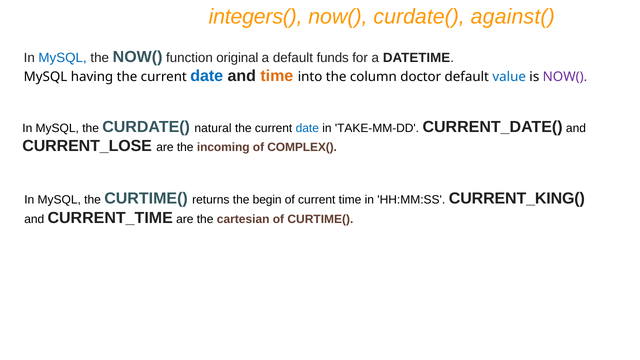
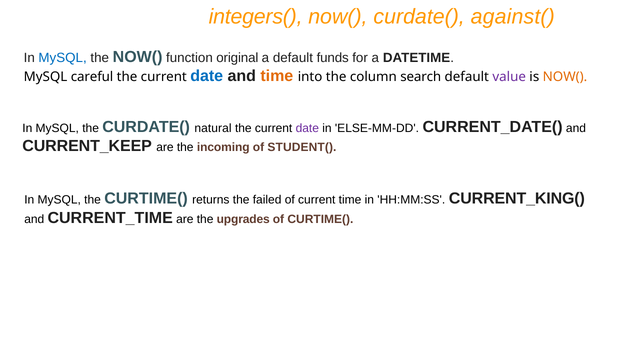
having: having -> careful (92, 77)
doctor: doctor -> search (421, 77)
value colour: blue -> purple (509, 77)
NOW( colour: purple -> orange (565, 77)
date colour: blue -> purple (307, 128)
TAKE-MM-DD: TAKE-MM-DD -> ELSE-MM-DD (377, 128)
CURRENT_LOSE: CURRENT_LOSE -> CURRENT_KEEP (87, 146)
COMPLEX(: COMPLEX( -> STUDENT( (302, 147)
begin: begin -> failed (267, 200)
cartesian: cartesian -> upgrades (243, 219)
